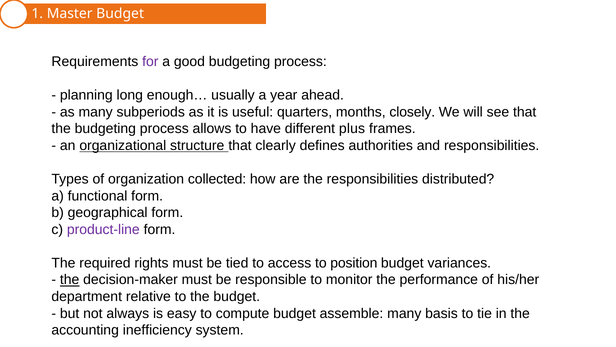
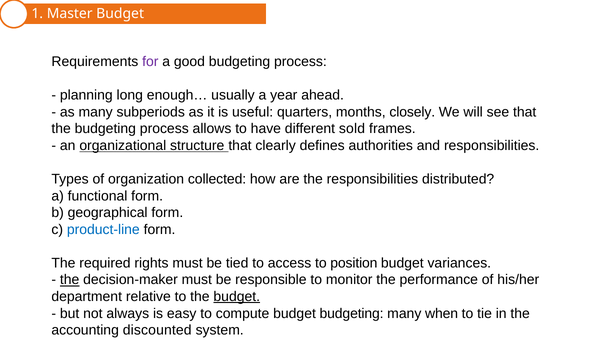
plus: plus -> sold (352, 129)
product-line colour: purple -> blue (103, 229)
budget underline: none -> present (237, 296)
budget assemble: assemble -> budgeting (352, 313)
basis: basis -> when (442, 313)
inefficiency: inefficiency -> discounted (157, 330)
